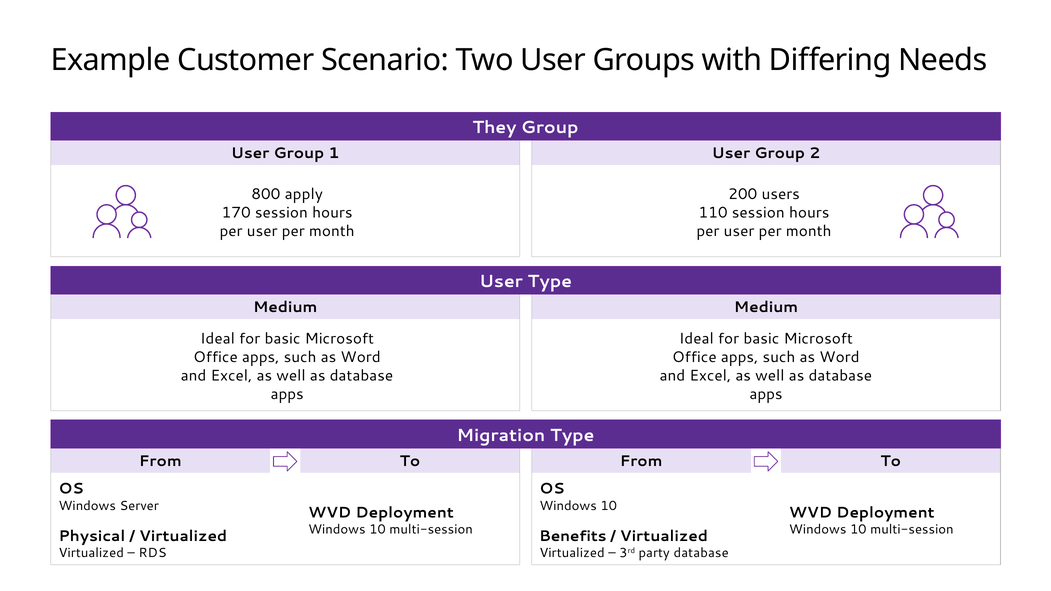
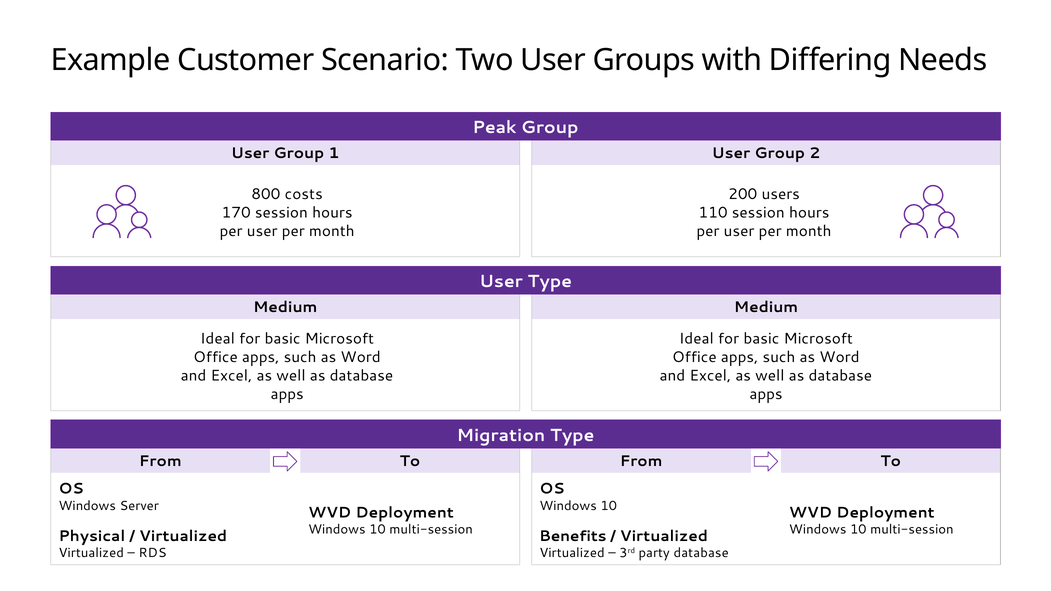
They: They -> Peak (494, 128)
apply: apply -> costs (304, 194)
